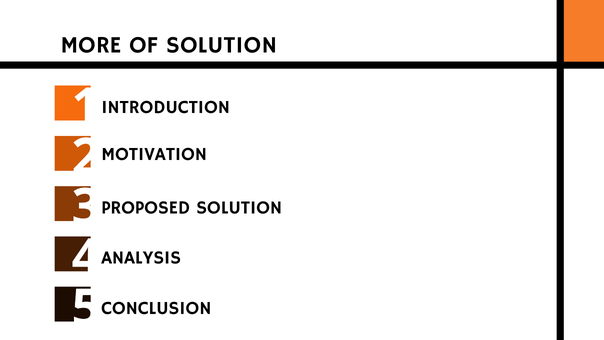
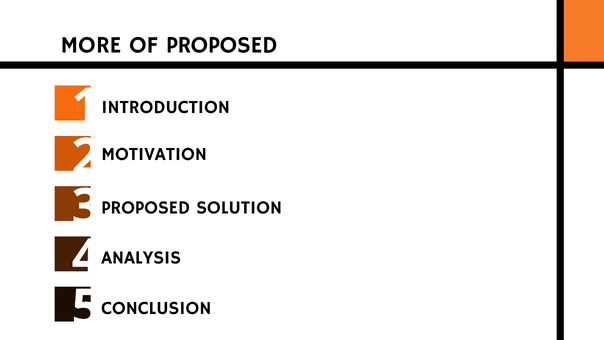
OF SOLUTION: SOLUTION -> PROPOSED (222, 45)
